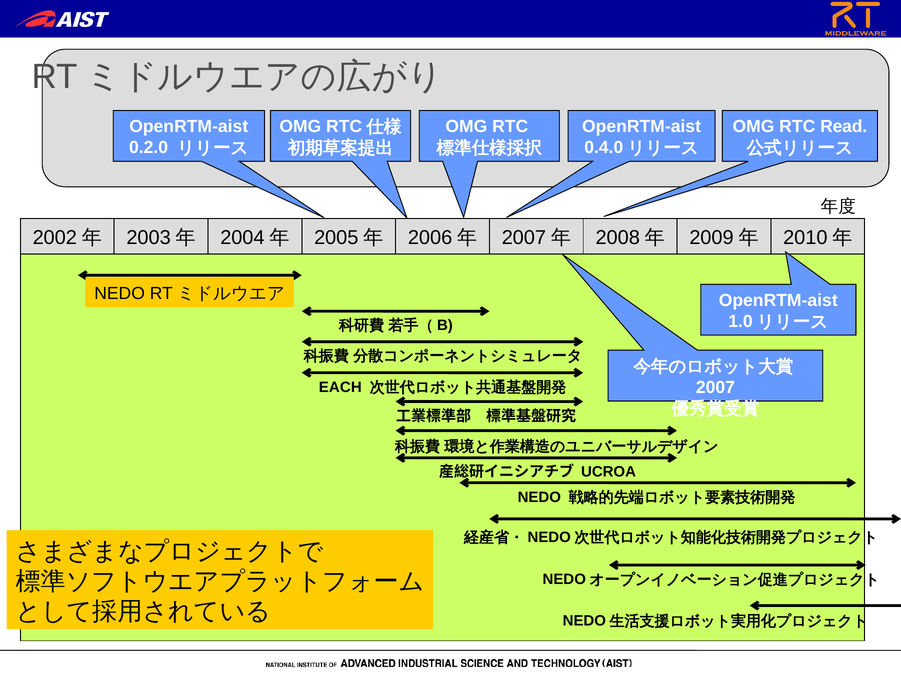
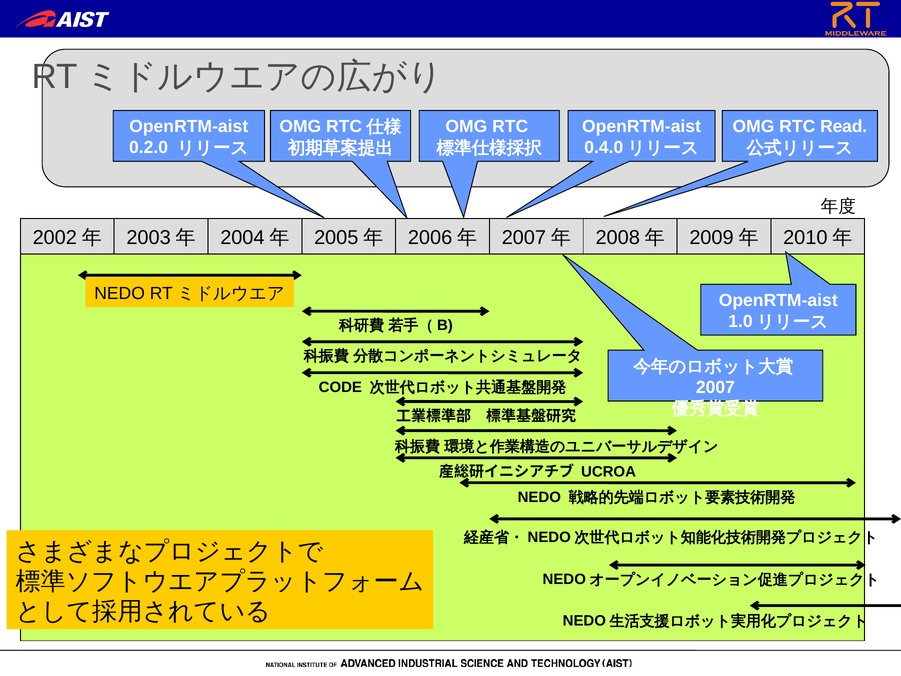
EACH: EACH -> CODE (340, 387)
